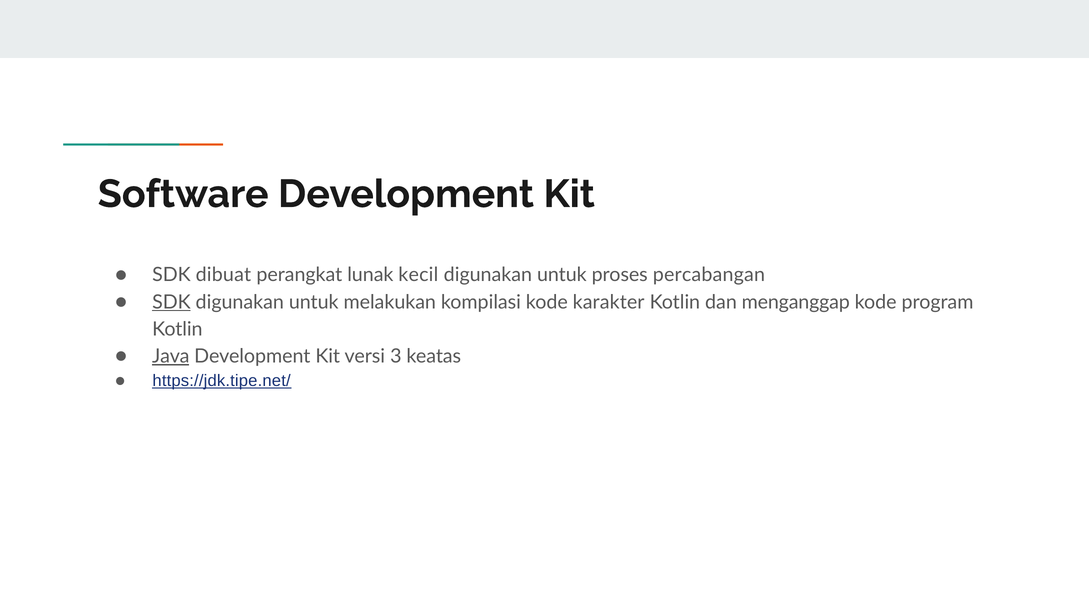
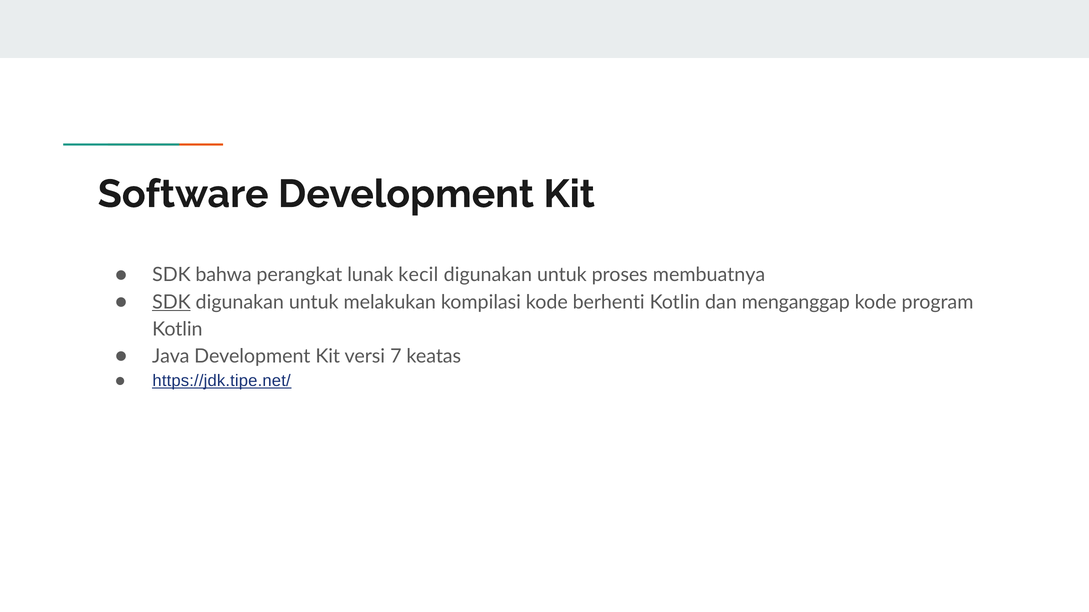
dibuat: dibuat -> bahwa (224, 275)
percabangan: percabangan -> membuatnya (709, 275)
karakter: karakter -> berhenti (609, 302)
Java underline: present -> none (171, 357)
3: 3 -> 7 (396, 357)
